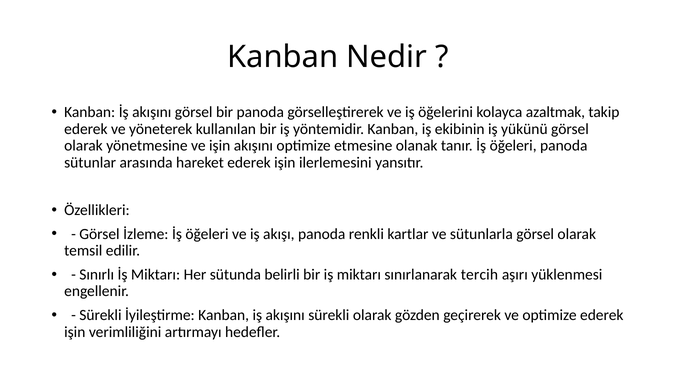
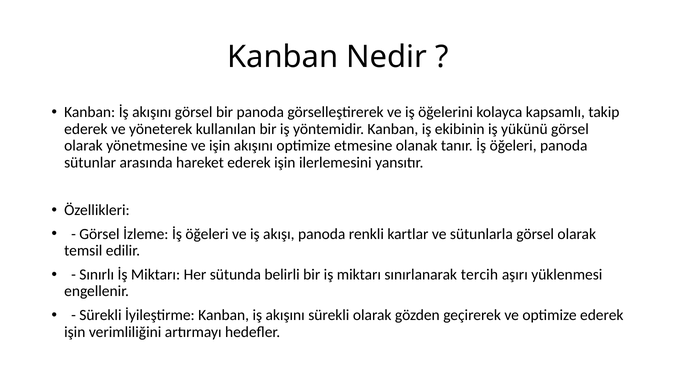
azaltmak: azaltmak -> kapsamlı (555, 112)
